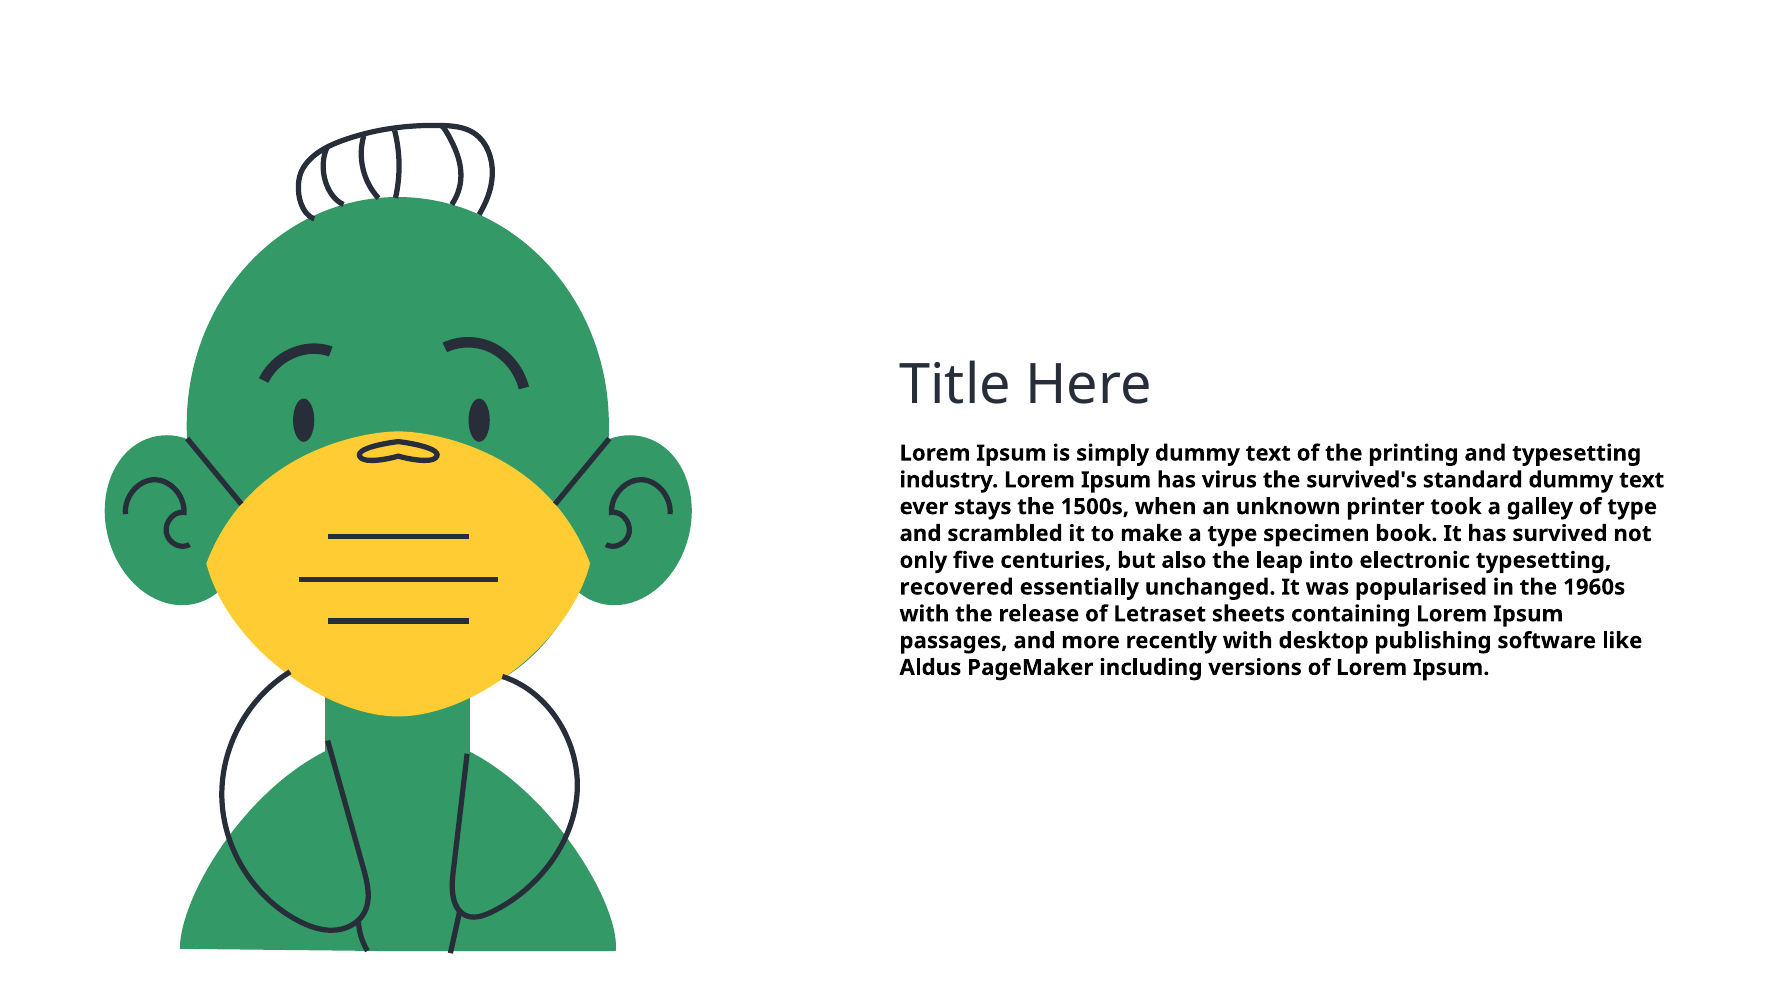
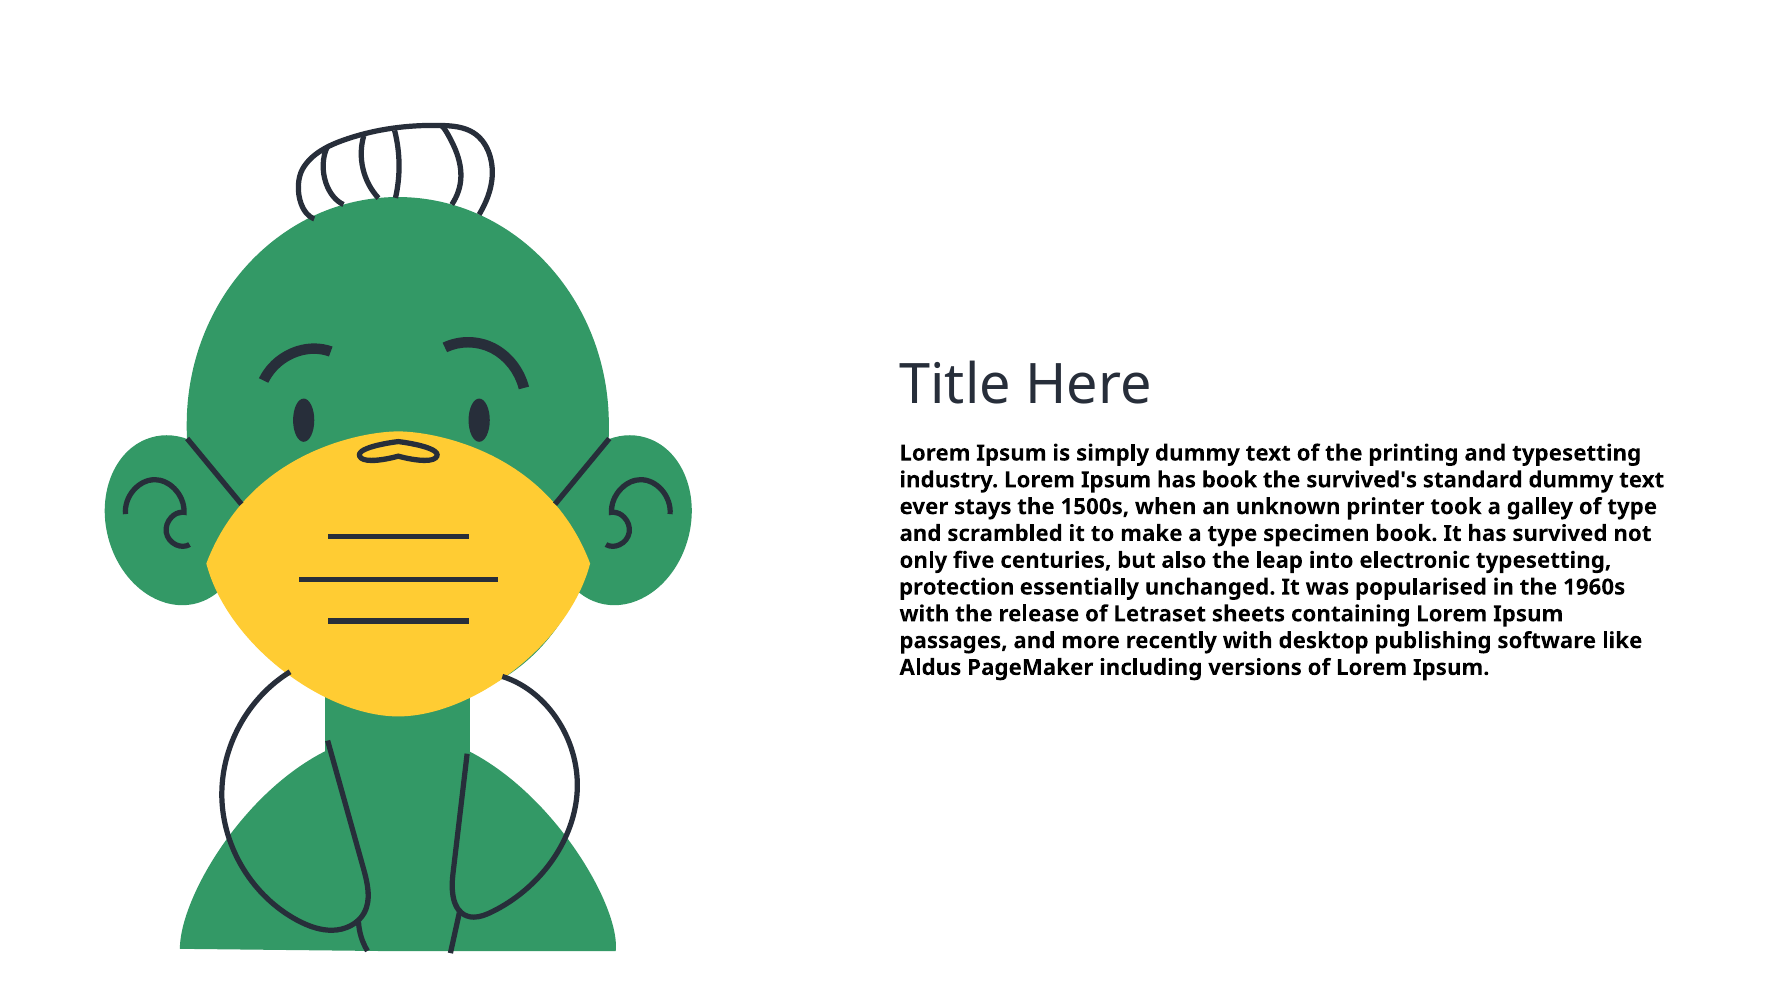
has virus: virus -> book (1230, 480)
recovered: recovered -> protection (957, 587)
